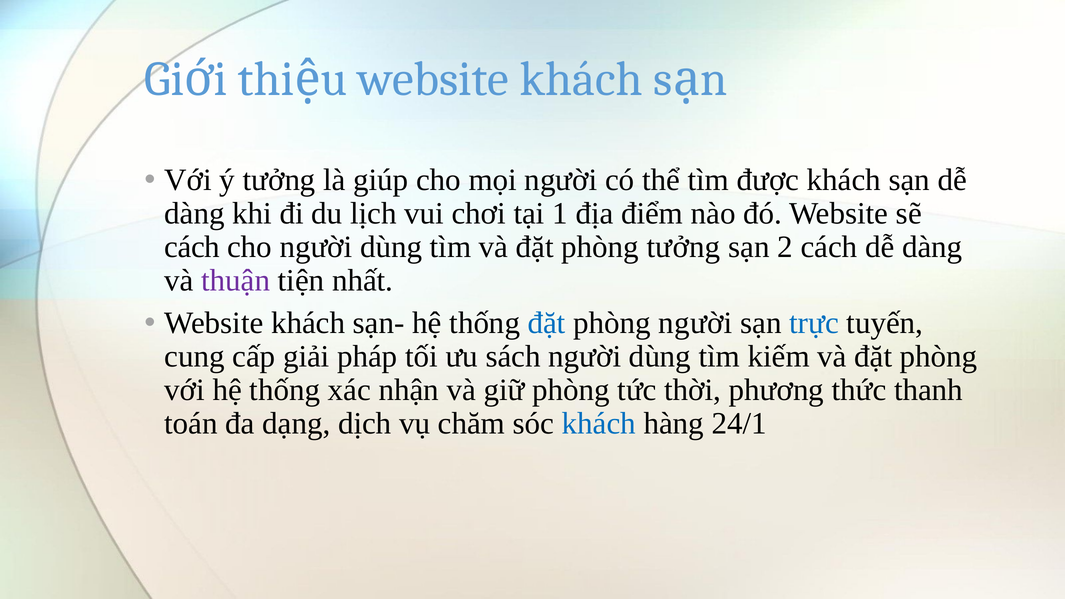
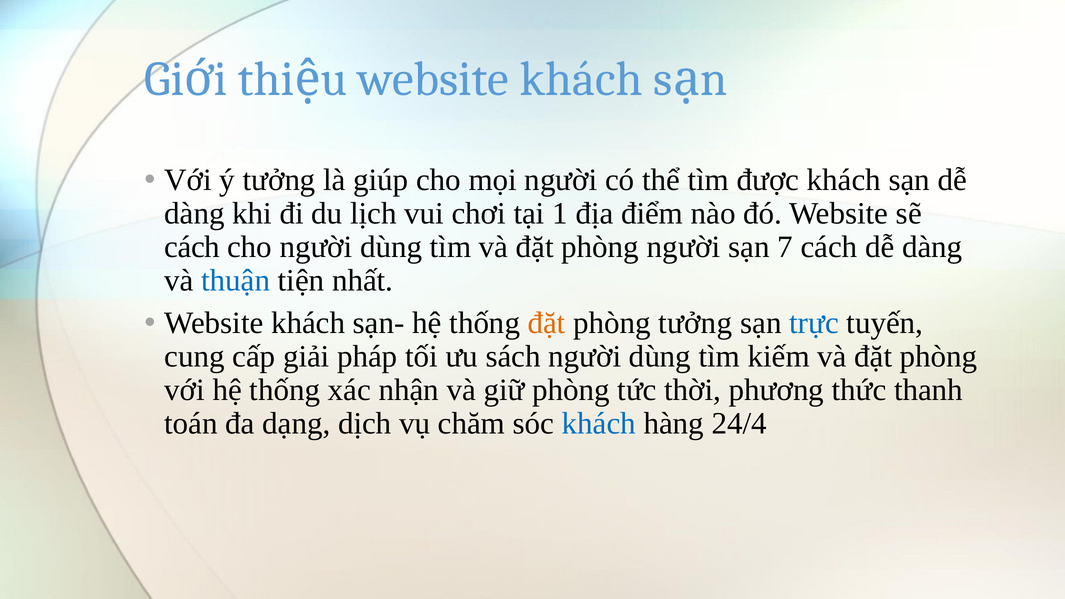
phòng tưởng: tưởng -> người (684, 247)
2: 2 -> 7 (785, 247)
thuận colour: purple -> blue (236, 280)
đặt colour: blue -> orange (547, 323)
phòng người: người -> tưởng (695, 323)
24/1: 24/1 -> 24/4 (739, 424)
